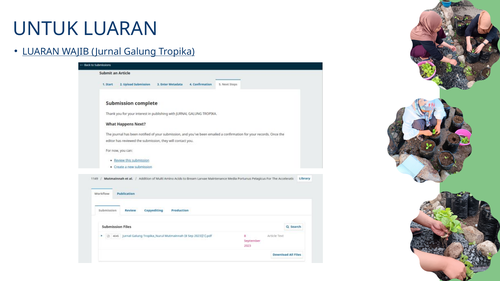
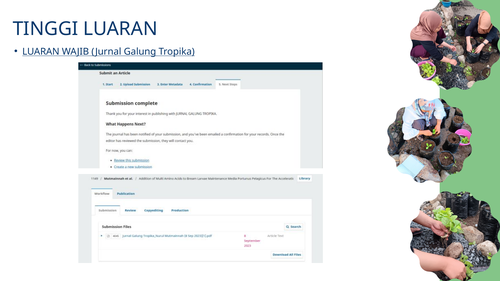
UNTUK: UNTUK -> TINGGI (46, 29)
